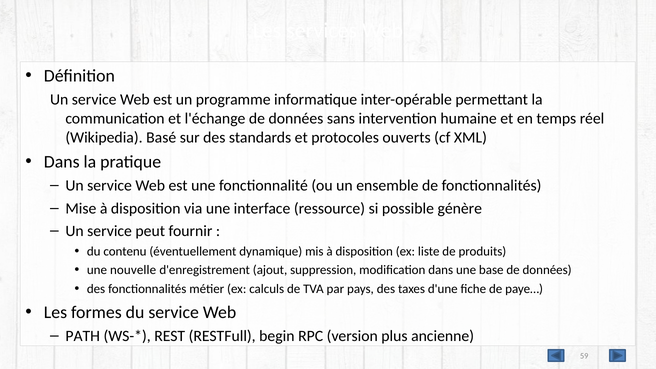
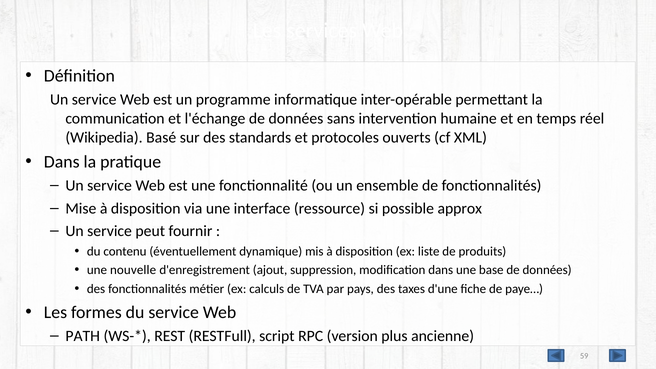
génère: génère -> approx (460, 208)
begin: begin -> script (277, 336)
